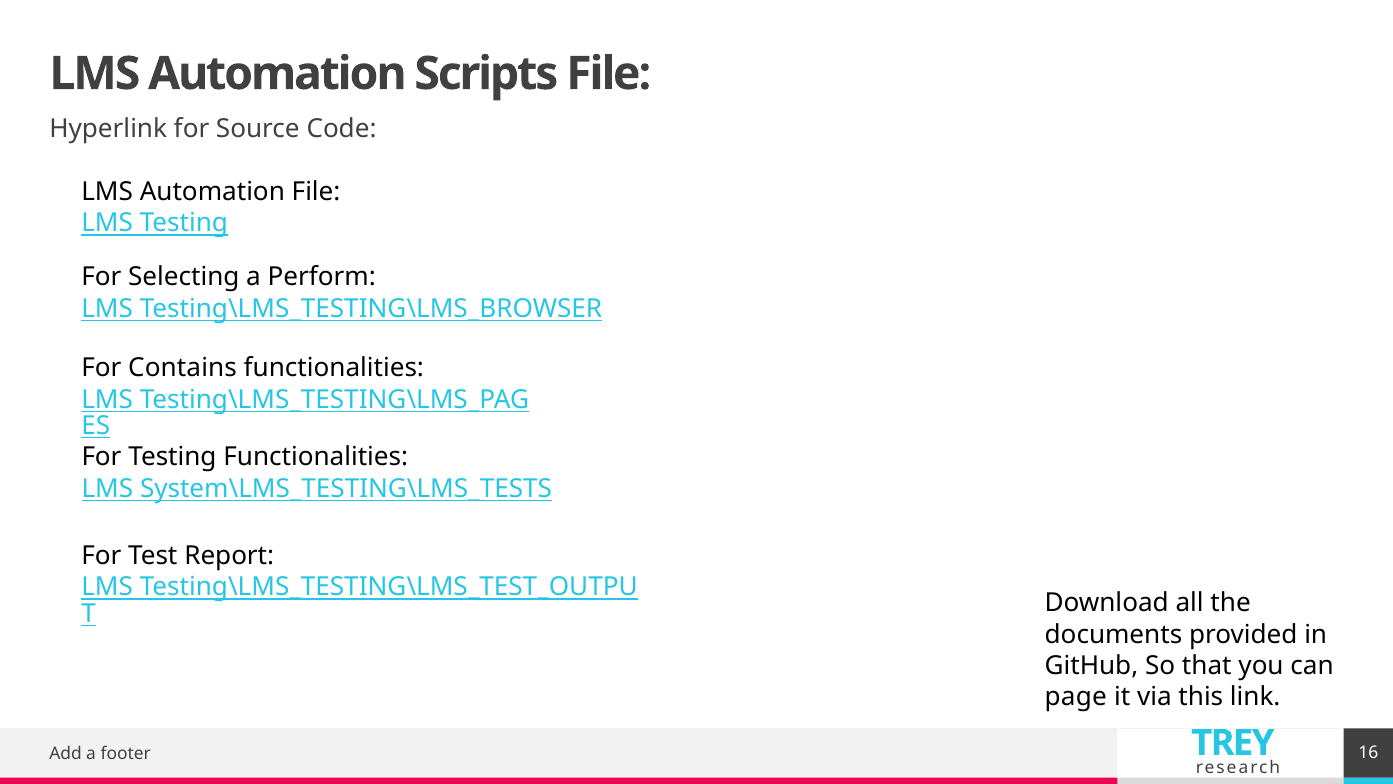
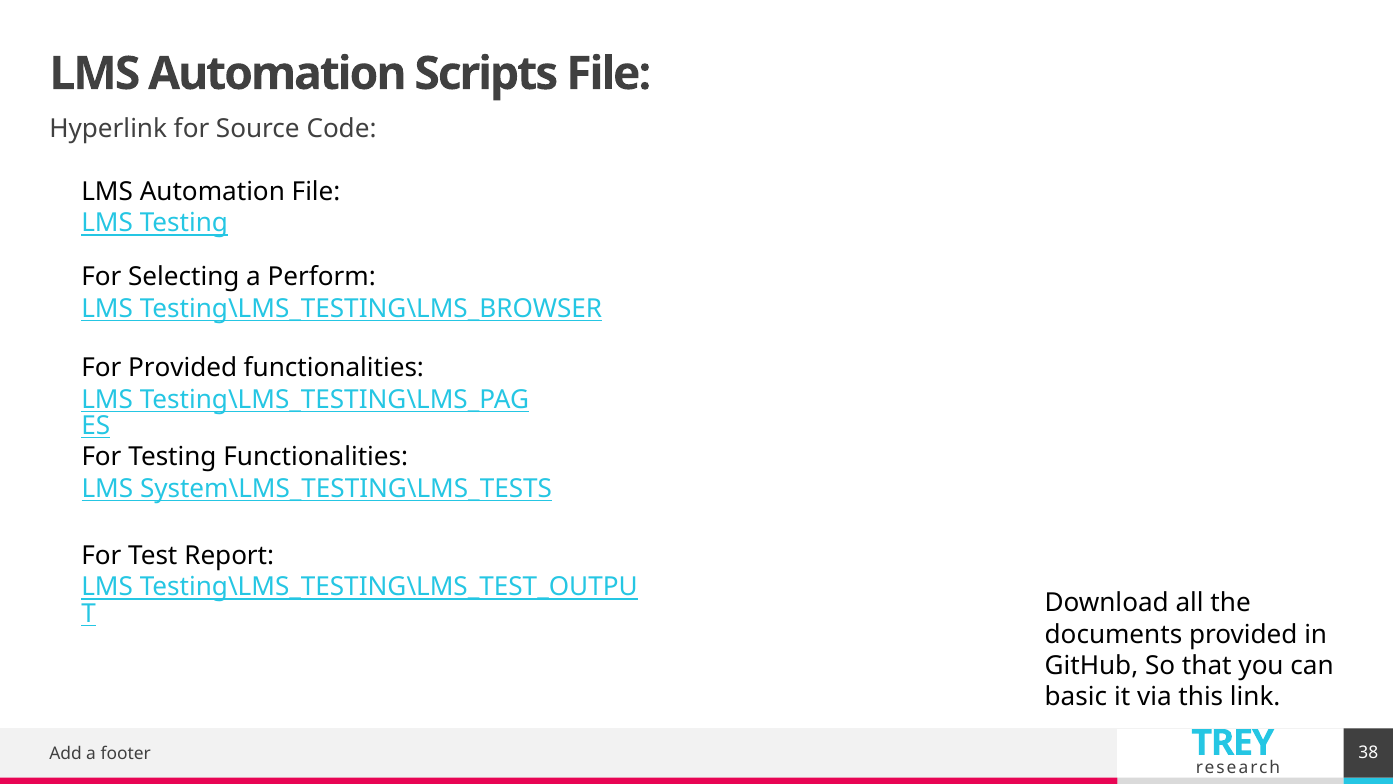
For Contains: Contains -> Provided (183, 368)
page: page -> basic (1076, 697)
16: 16 -> 38 (1368, 752)
